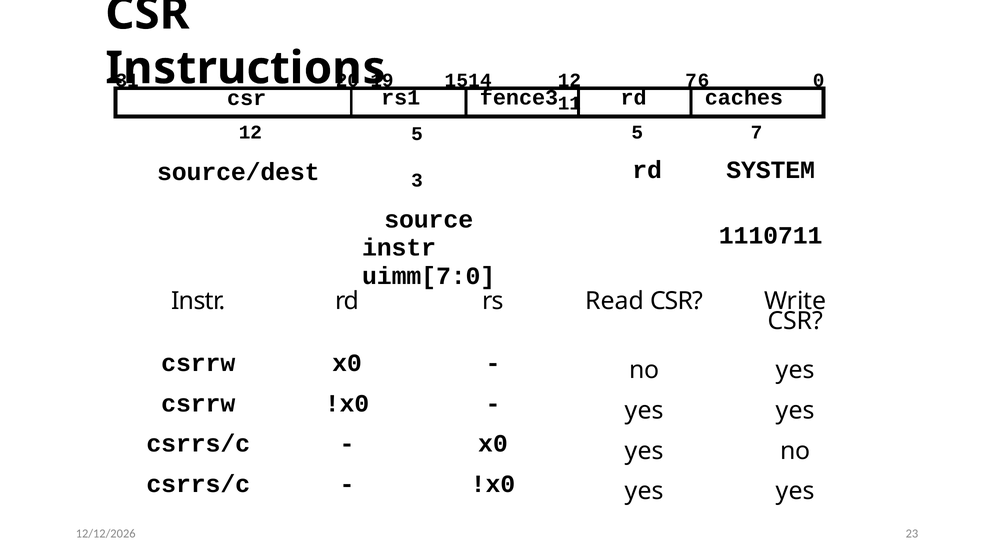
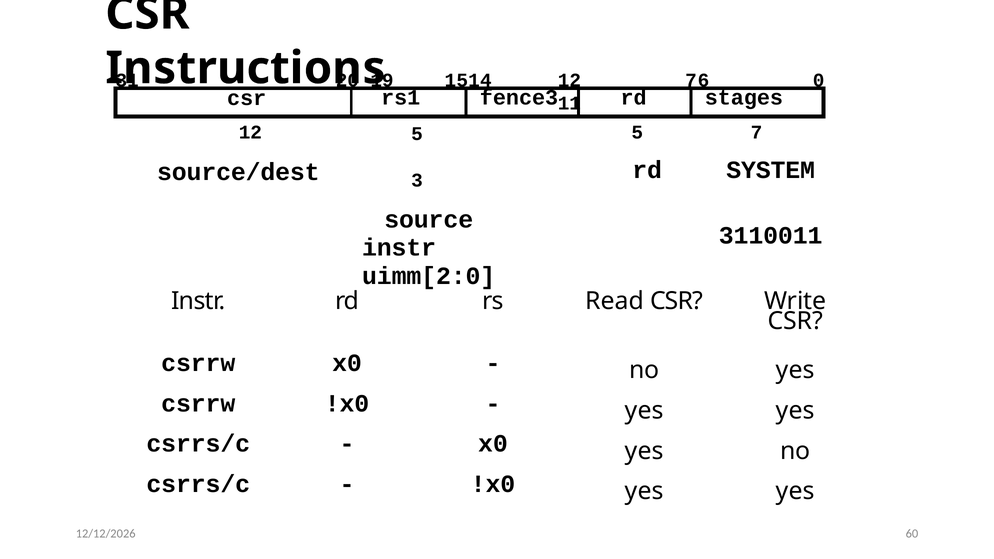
caches: caches -> stages (744, 98)
1110711: 1110711 -> 3110011 (771, 235)
uimm[7:0: uimm[7:0 -> uimm[2:0 (429, 276)
23: 23 -> 60 (912, 534)
